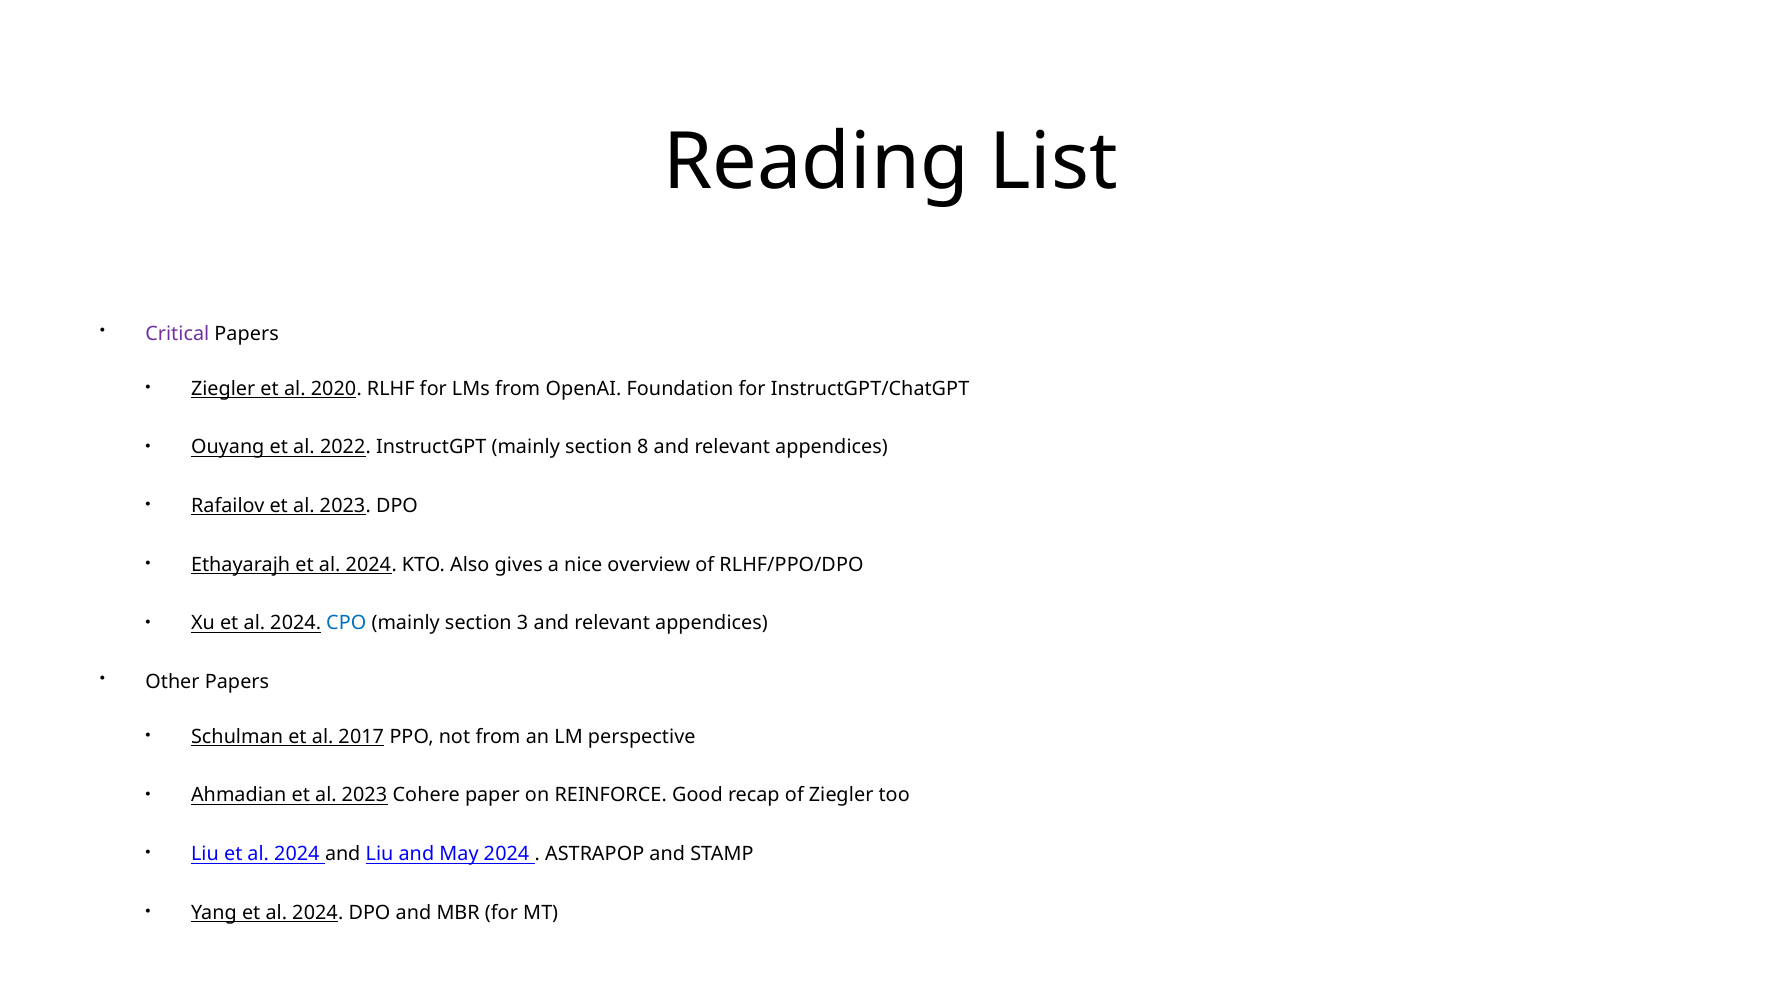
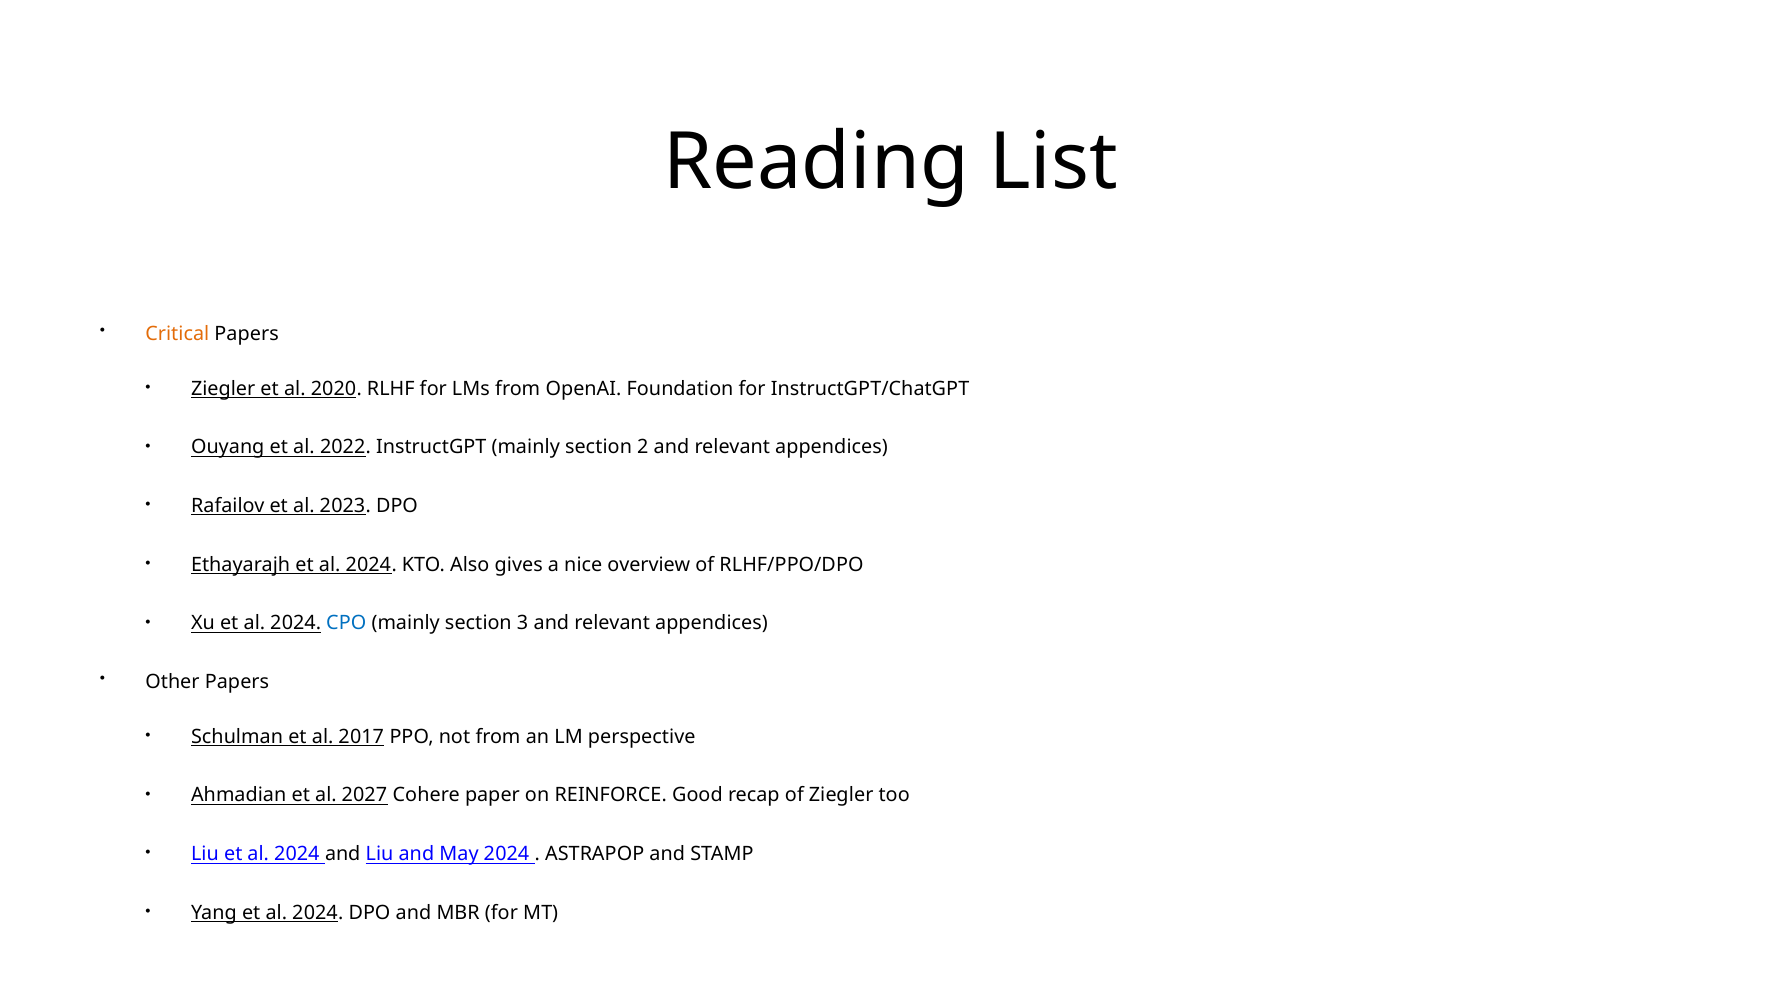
Critical colour: purple -> orange (177, 334)
8: 8 -> 2 (643, 447)
Ahmadian et al 2023: 2023 -> 2027 (364, 796)
